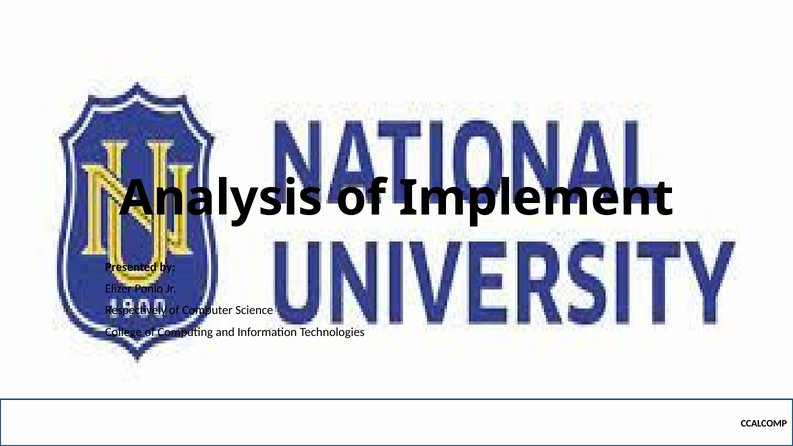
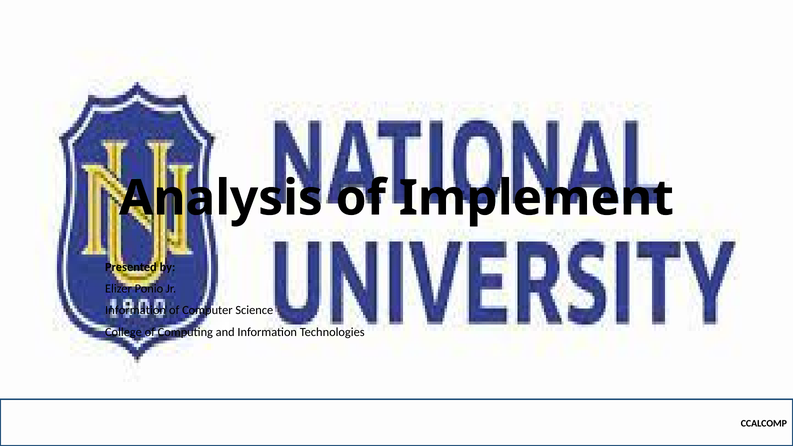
Respectively: Respectively -> Information (136, 310)
